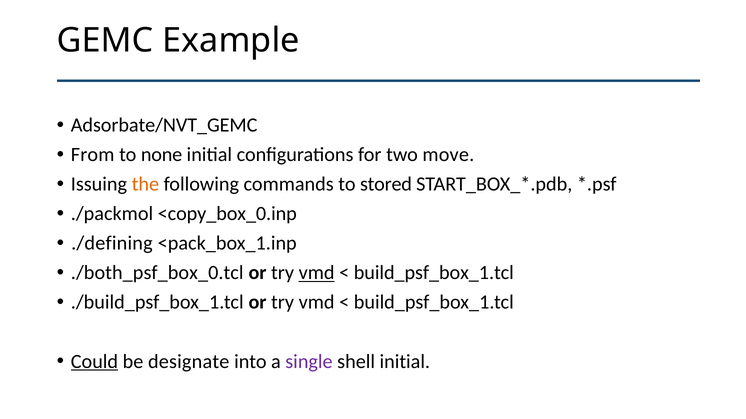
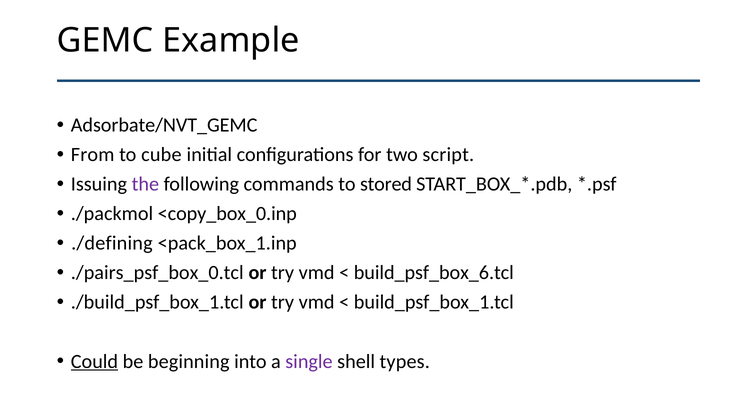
none: none -> cube (161, 155)
move: move -> script (448, 155)
the colour: orange -> purple (145, 184)
./both_psf_box_0.tcl: ./both_psf_box_0.tcl -> ./pairs_psf_box_0.tcl (157, 273)
vmd underline: present -> none (317, 273)
build_psf_box_1.tcl: build_psf_box_1.tcl -> build_psf_box_6.tcl (434, 273)
designate: designate -> beginning (189, 362)
shell initial: initial -> types (405, 362)
